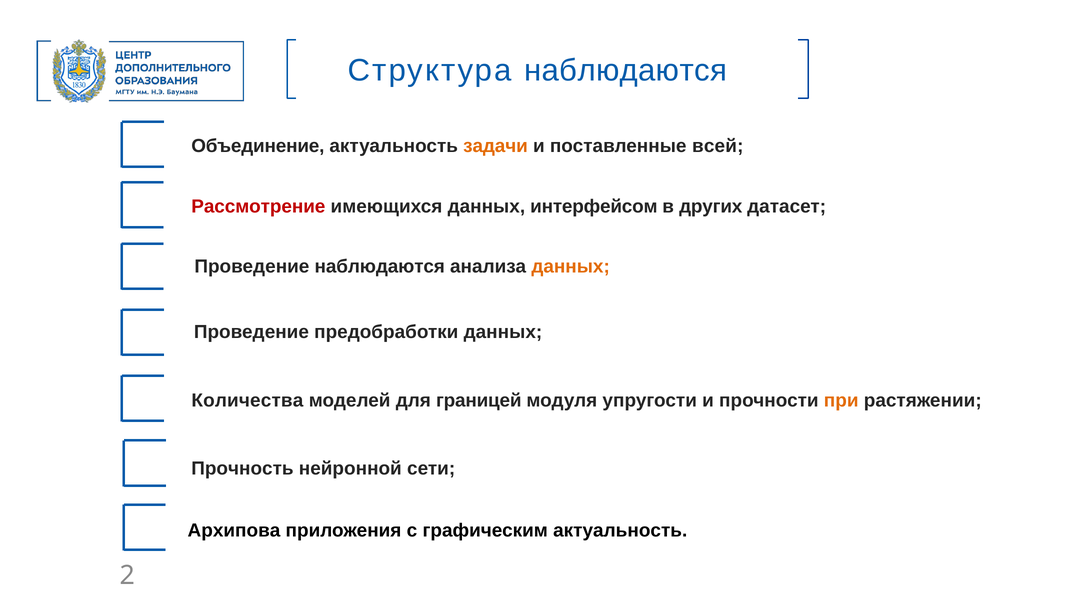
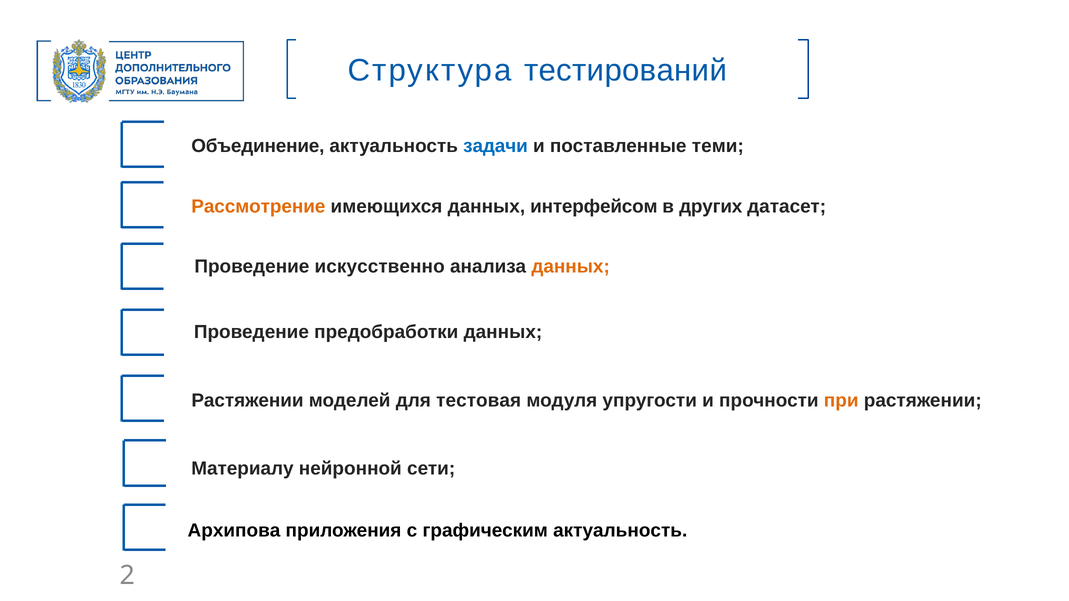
Структура наблюдаются: наблюдаются -> тестирований (626, 70)
задачи colour: orange -> blue (496, 146)
всей: всей -> теми (718, 146)
Рассмотрение colour: red -> orange (258, 207)
Проведение наблюдаются: наблюдаются -> искусственно (380, 267)
Количества: Количества -> Растяжении (247, 401)
границей: границей -> тестовая (479, 401)
Прочность: Прочность -> Материалу (242, 469)
